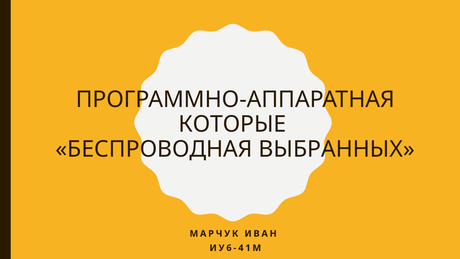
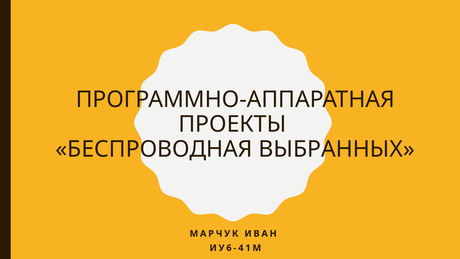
КОТОРЫЕ: КОТОРЫЕ -> ПРОЕКТЫ (232, 124)
